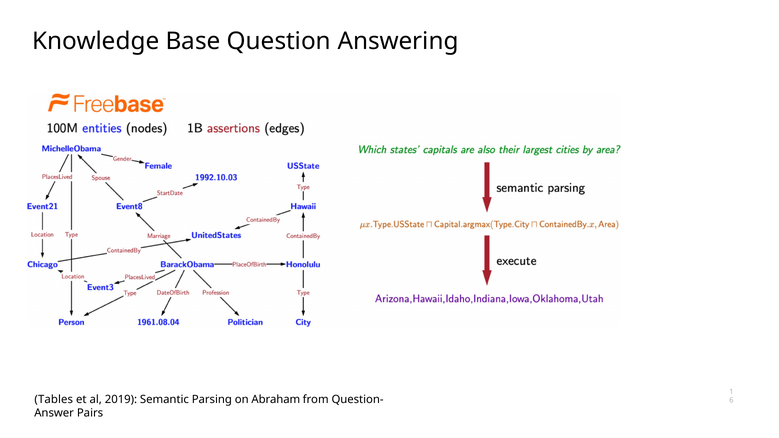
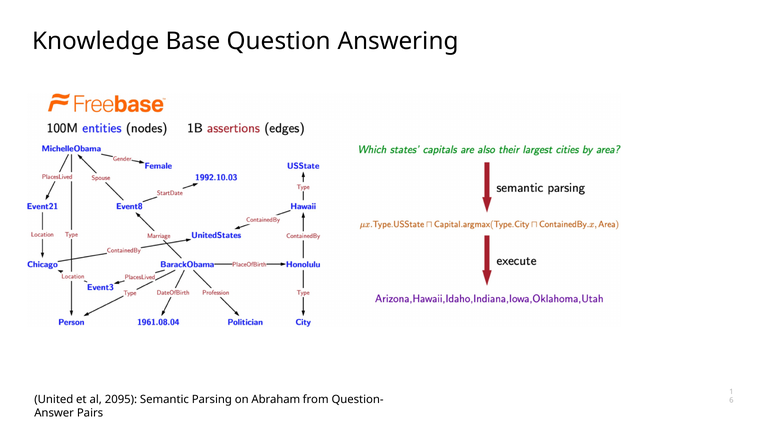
Tables: Tables -> United (54, 400)
2019: 2019 -> 2095 (121, 400)
